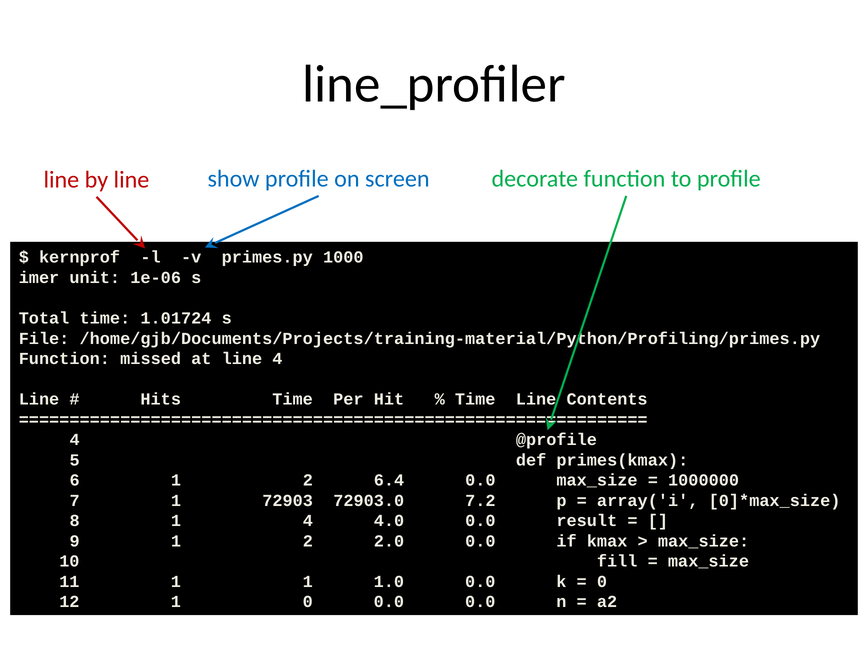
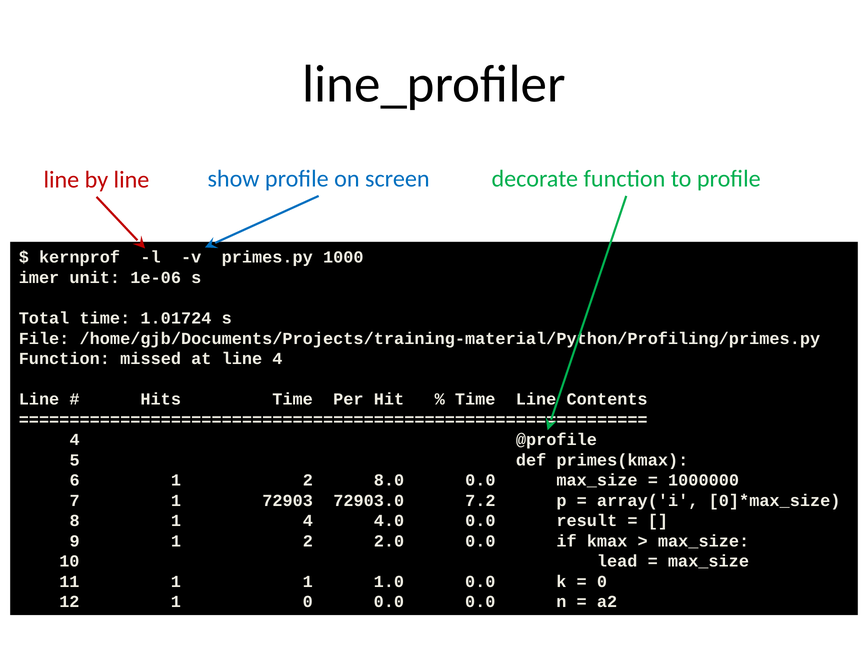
6.4: 6.4 -> 8.0 (389, 480)
fill: fill -> lead (617, 561)
